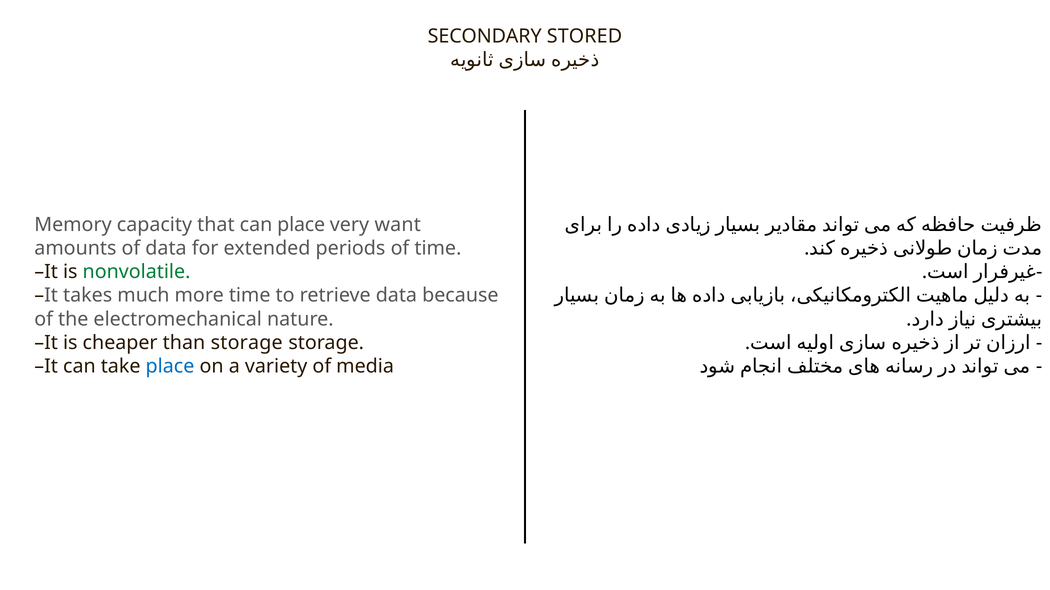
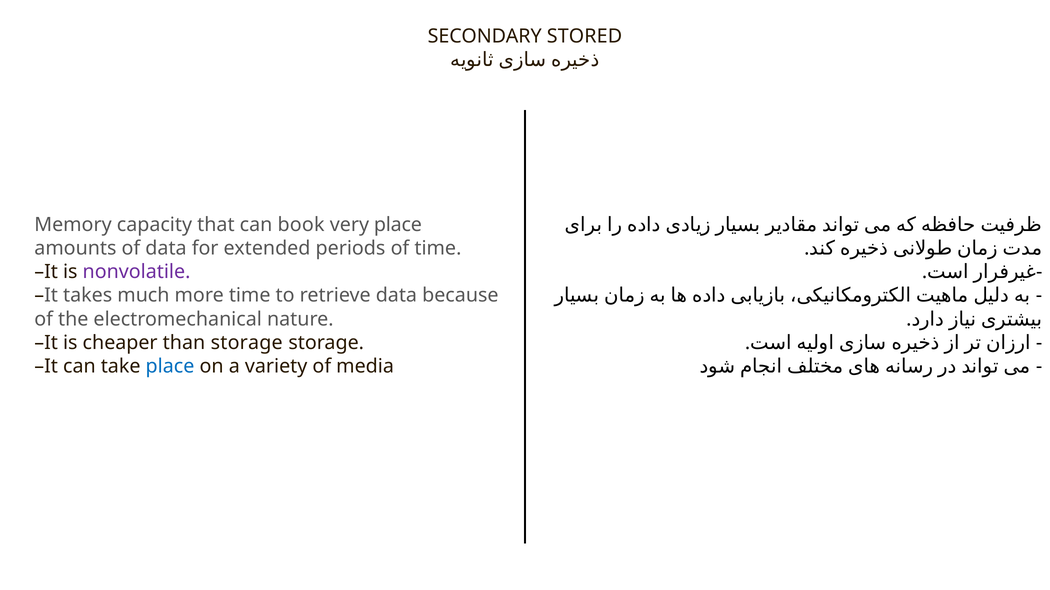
can place: place -> book (301, 225)
very want: want -> place (398, 225)
nonvolatile colour: green -> purple (137, 272)
